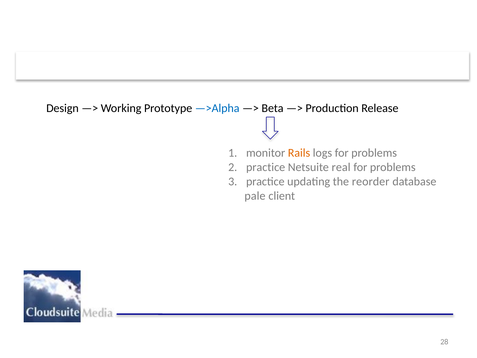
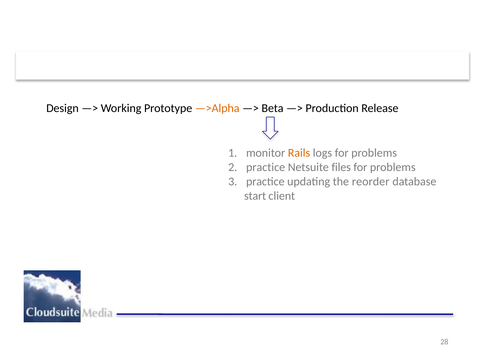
—>Alpha colour: blue -> orange (217, 108)
real: real -> files (341, 167)
pale: pale -> start (255, 196)
